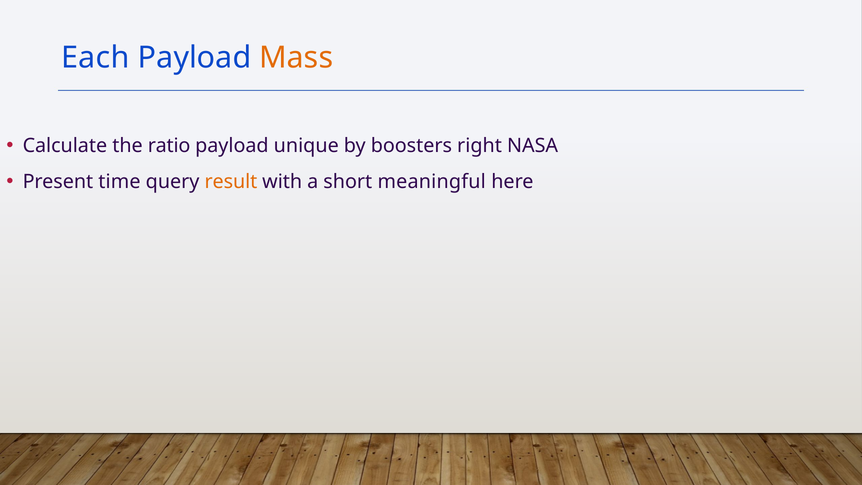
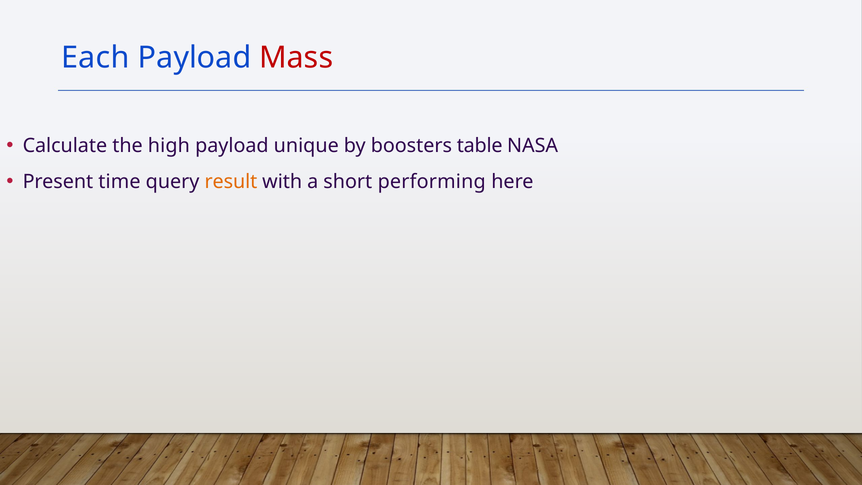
Mass colour: orange -> red (296, 58)
ratio: ratio -> high (169, 146)
right: right -> table (480, 146)
meaningful: meaningful -> performing (432, 182)
